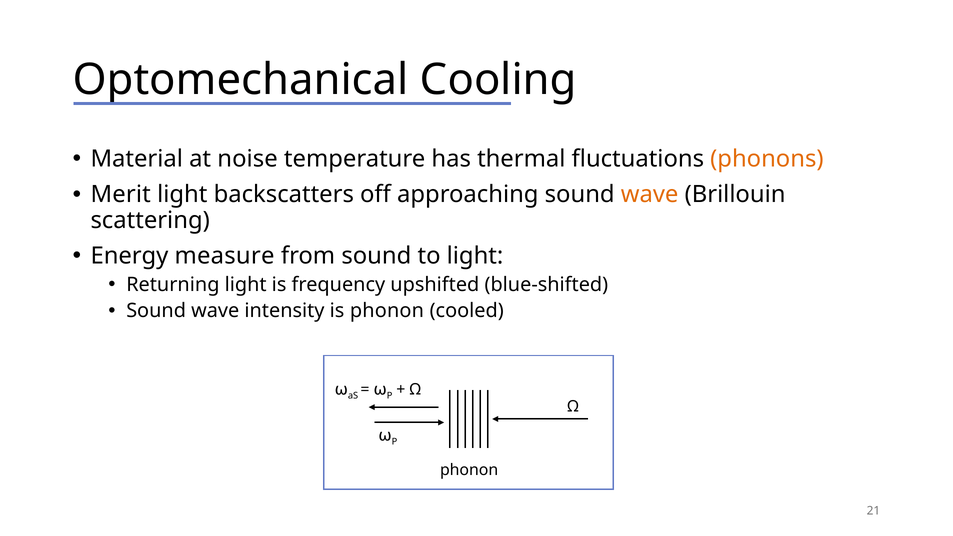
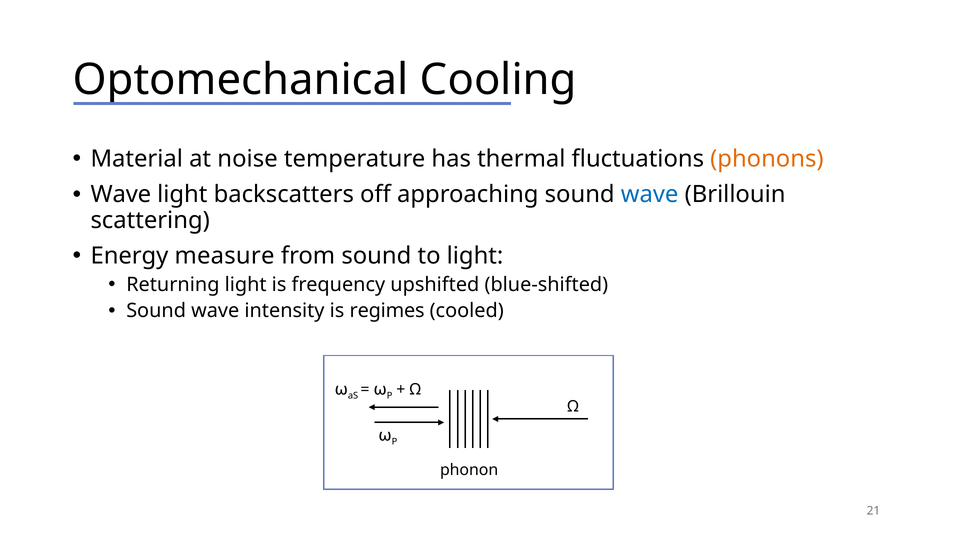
Merit: Merit -> Wave (121, 195)
wave colour: orange -> blue (650, 195)
is phonon: phonon -> regimes (387, 311)
